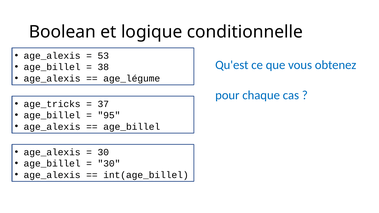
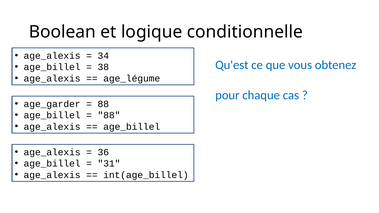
53: 53 -> 34 (103, 56)
age_tricks: age_tricks -> age_garder (52, 104)
37: 37 -> 88 (103, 104)
95: 95 -> 88 (109, 115)
30: 30 -> 36 (103, 152)
30: 30 -> 31 (109, 164)
